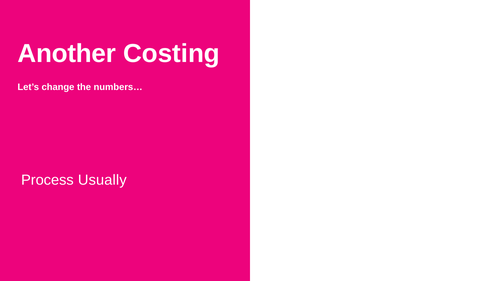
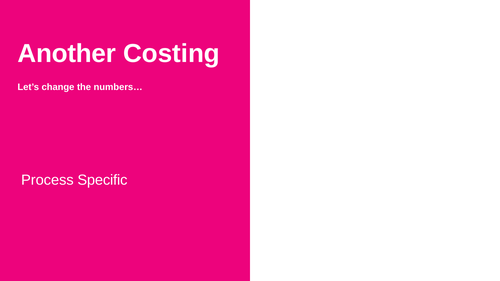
Usually: Usually -> Specific (102, 180)
